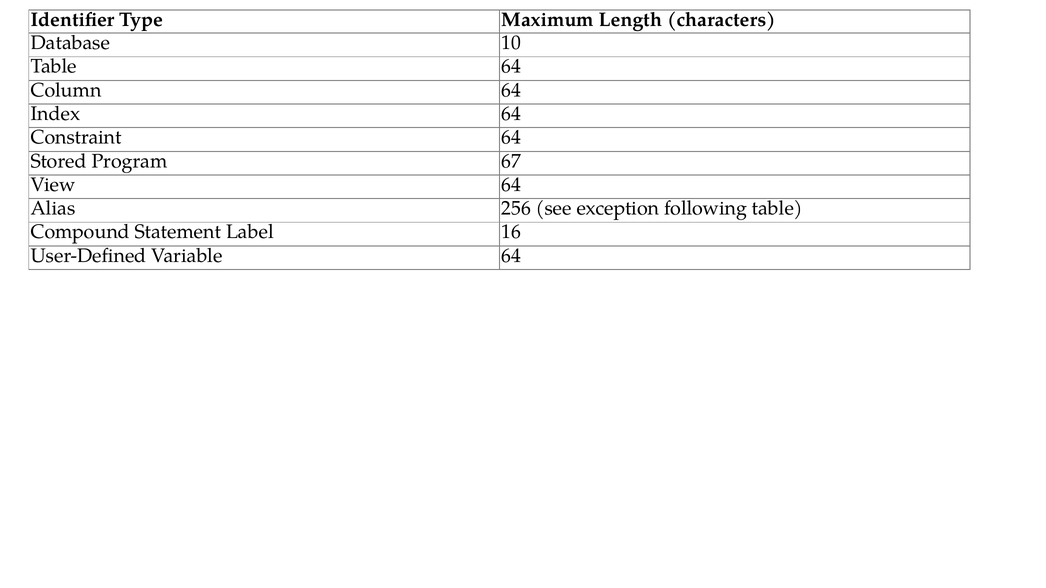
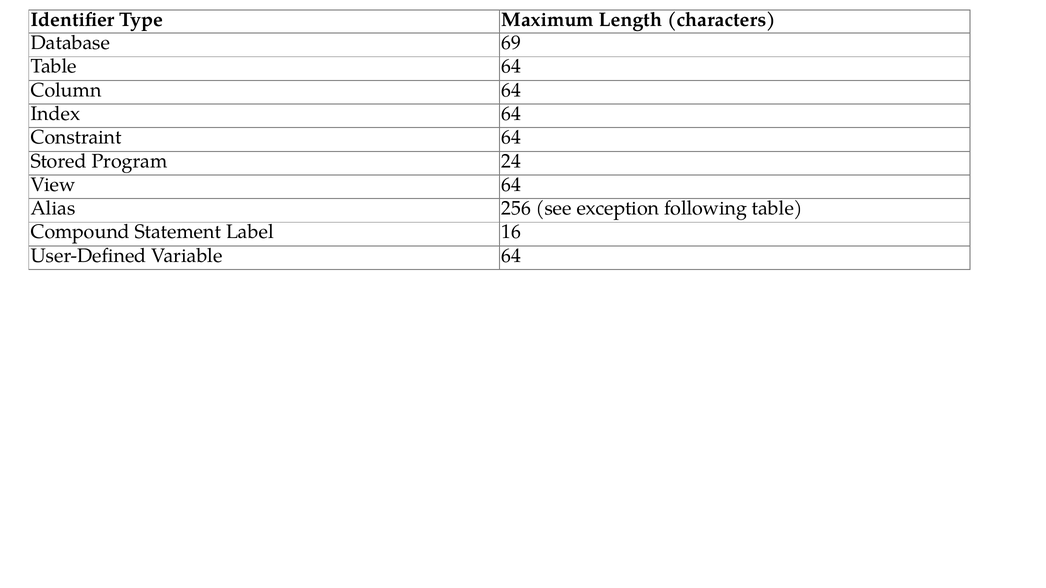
10: 10 -> 69 (511, 43)
67: 67 -> 24 (511, 161)
